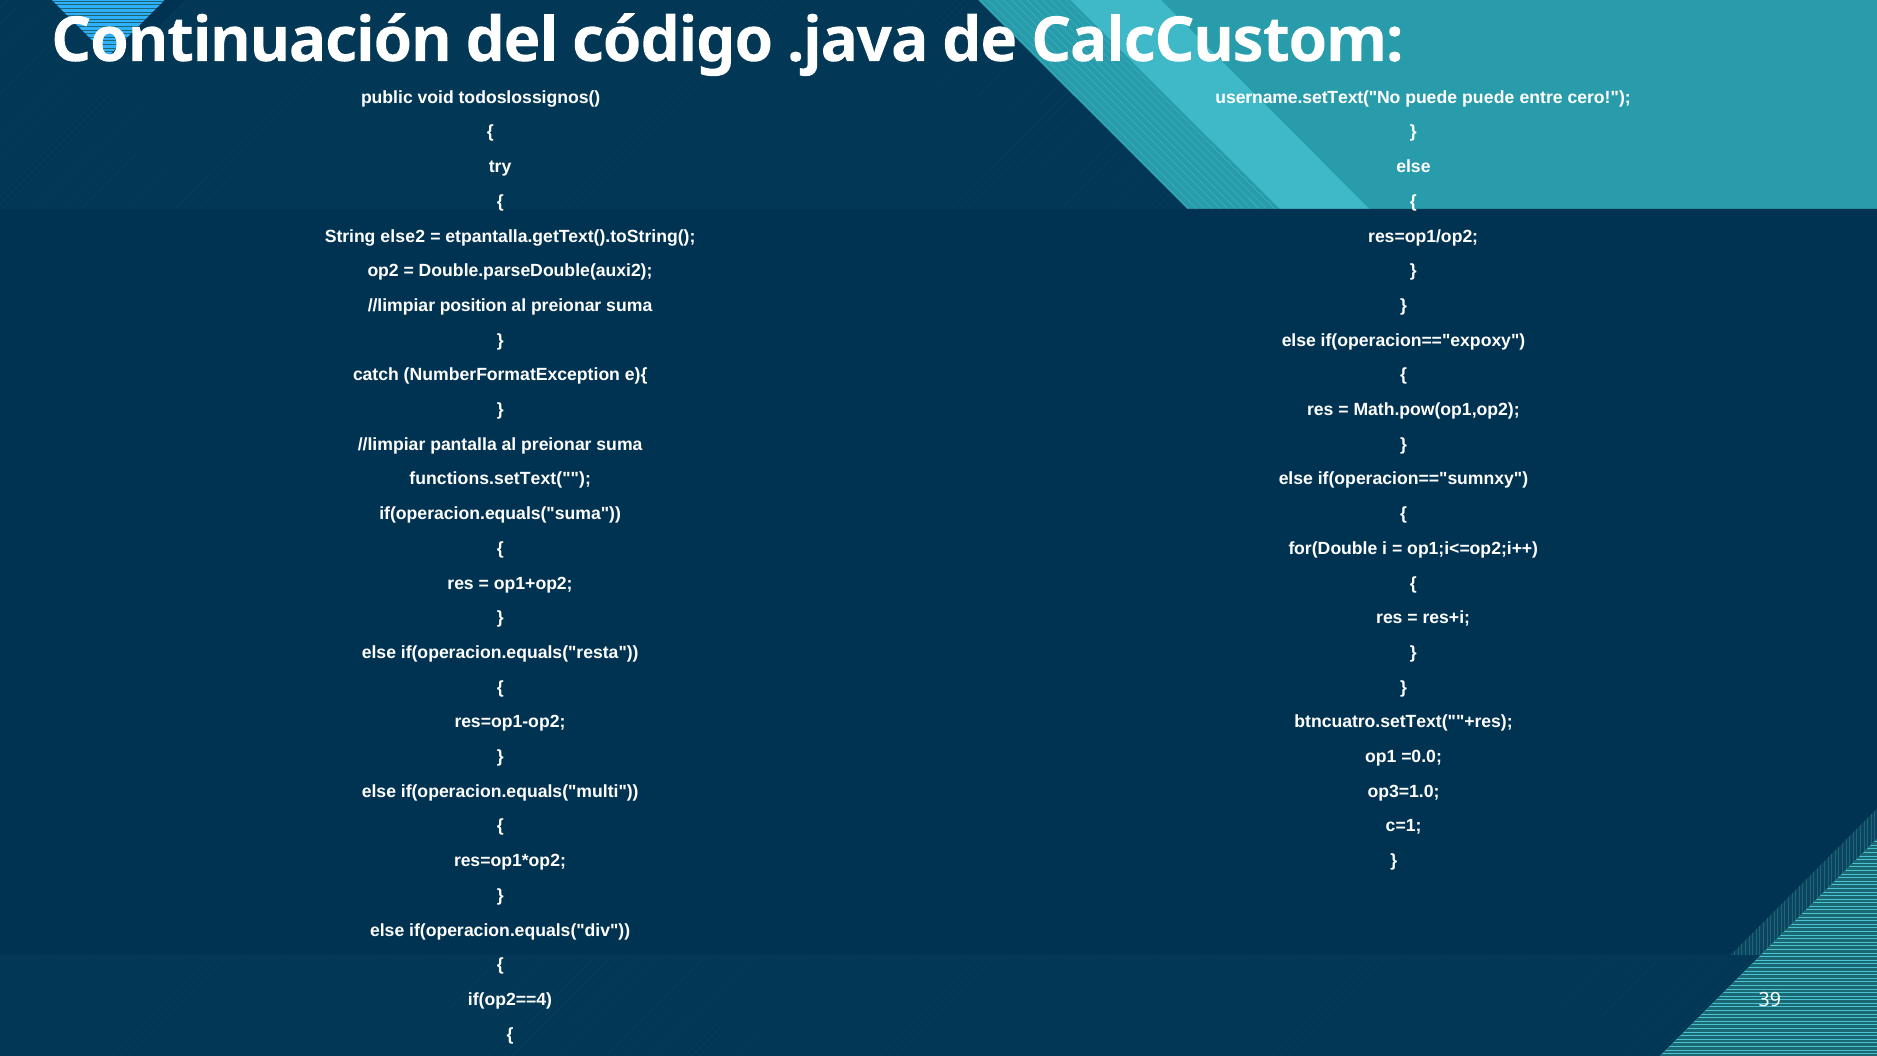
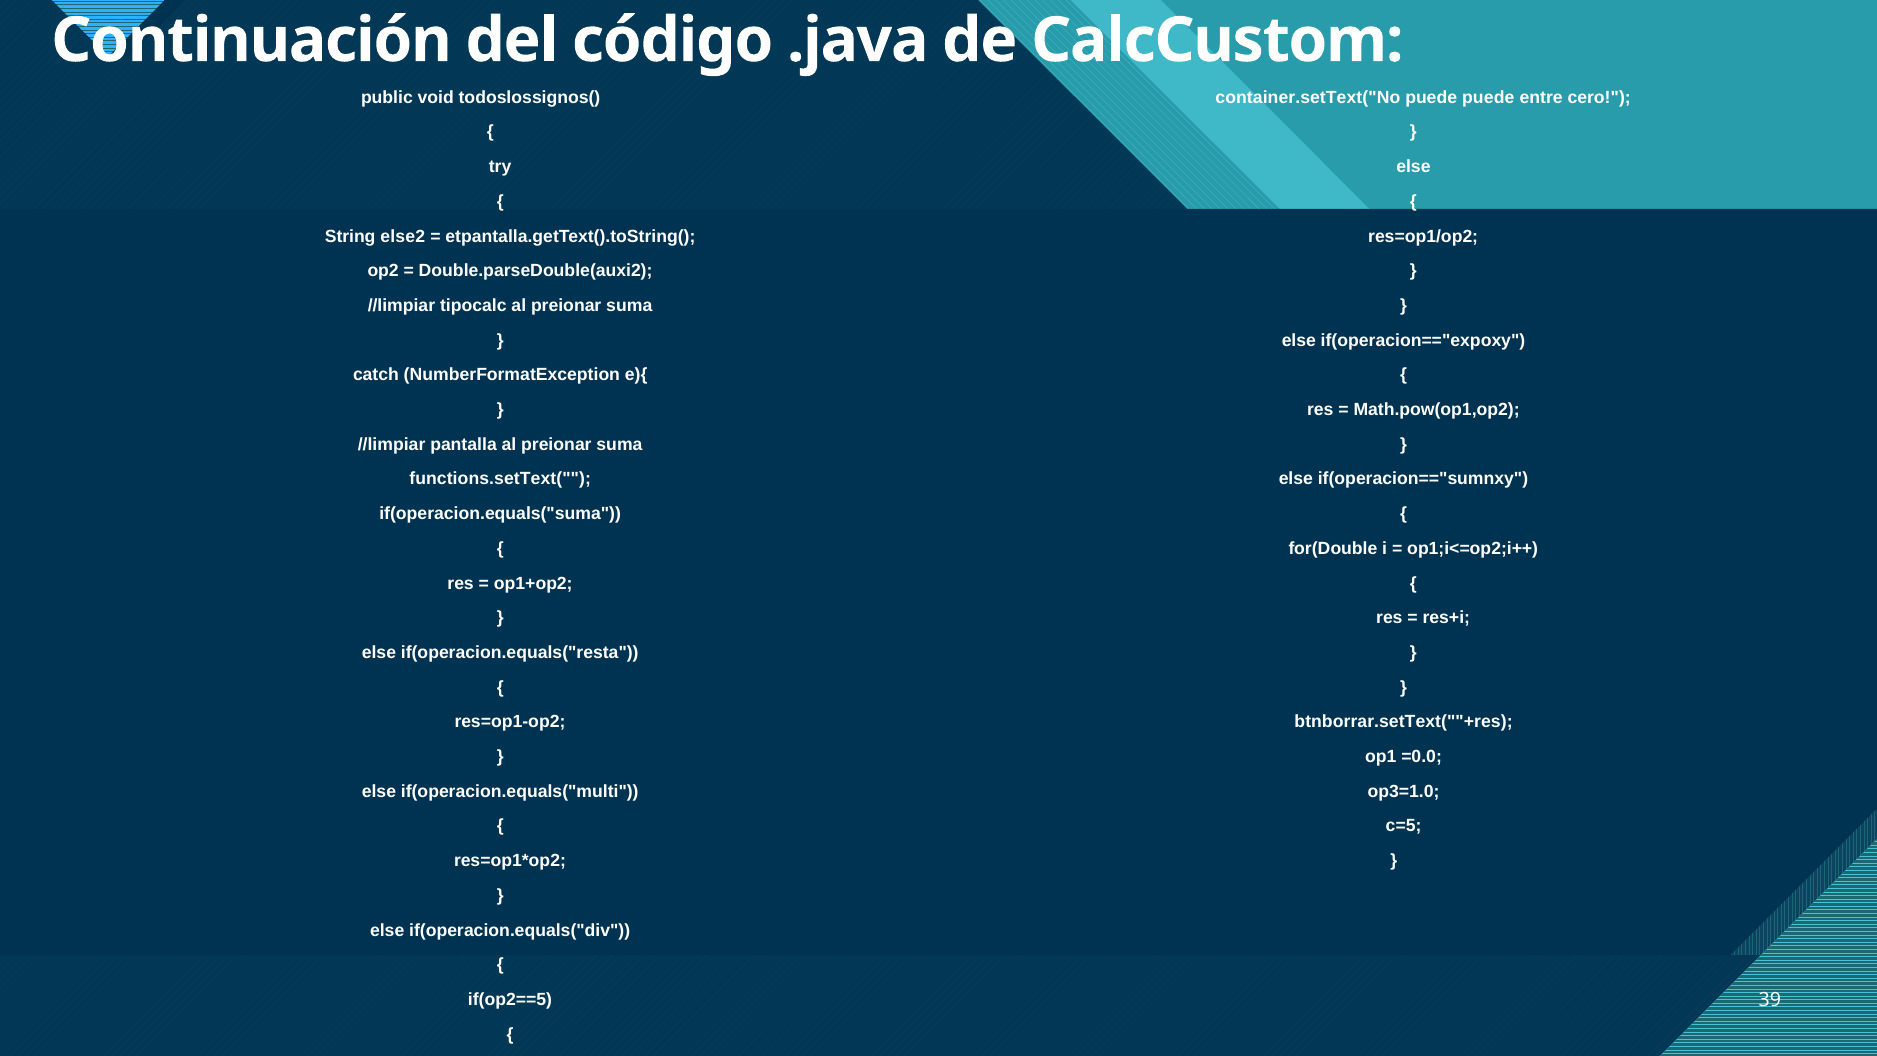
username.setText("No: username.setText("No -> container.setText("No (1308, 97)
position: position -> tipocalc (473, 306)
btncuatro.setText(""+res: btncuatro.setText(""+res -> btnborrar.setText(""+res (1404, 722)
c=1: c=1 -> c=5 (1404, 826)
if(op2==4: if(op2==4 -> if(op2==5 (510, 999)
